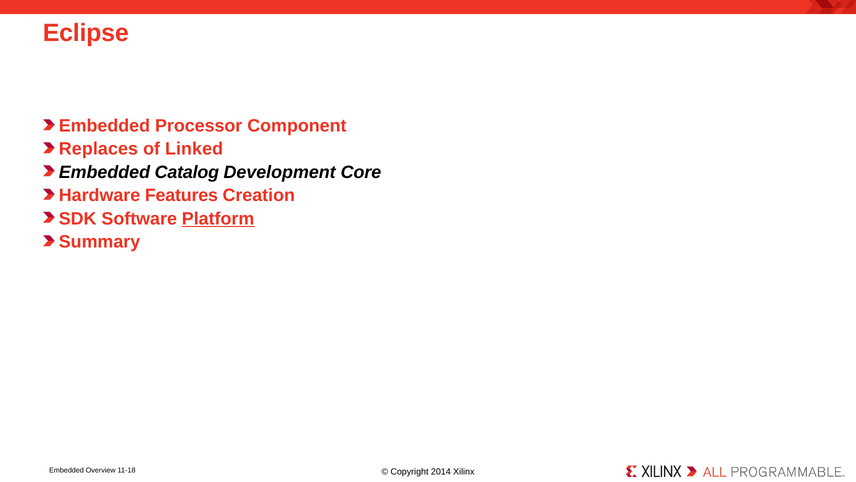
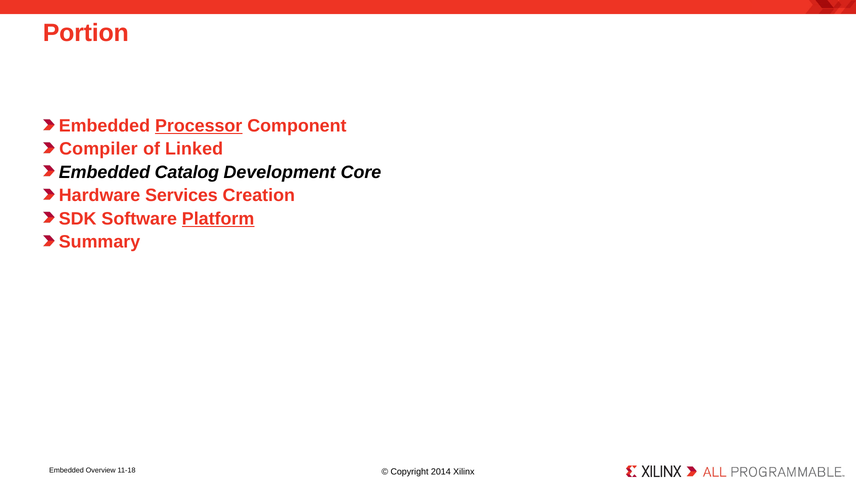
Eclipse: Eclipse -> Portion (86, 33)
Processor underline: none -> present (199, 126)
Replaces: Replaces -> Compiler (98, 149)
Features: Features -> Services (181, 195)
